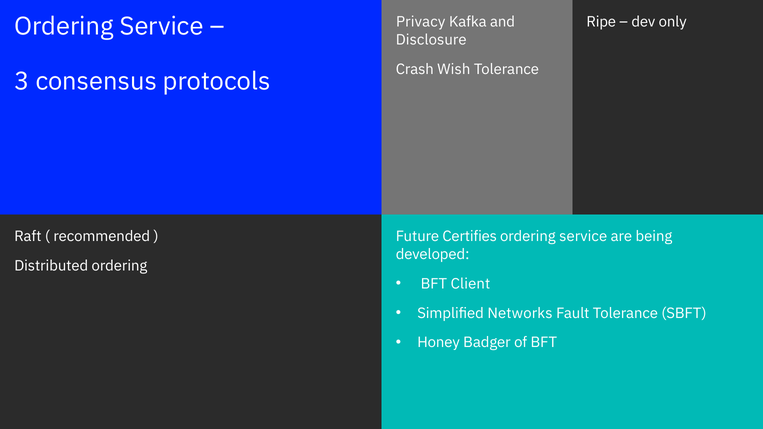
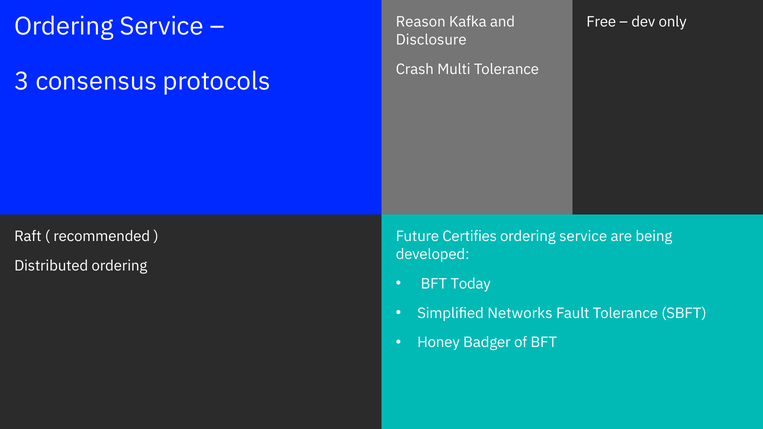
Privacy: Privacy -> Reason (421, 22)
Ripe: Ripe -> Free (601, 22)
Wish: Wish -> Multi (454, 69)
Client: Client -> Today (471, 284)
